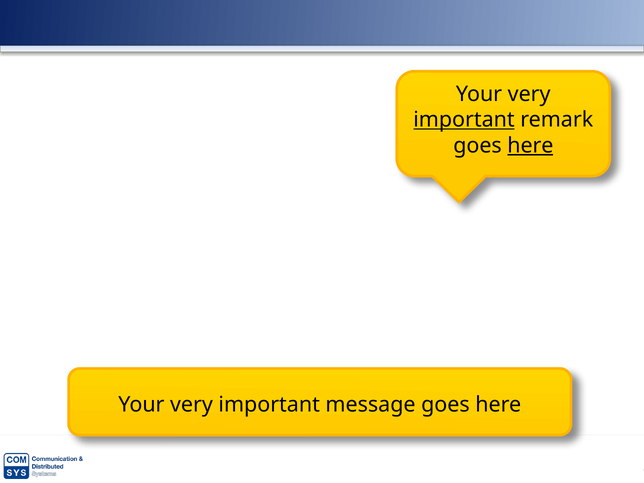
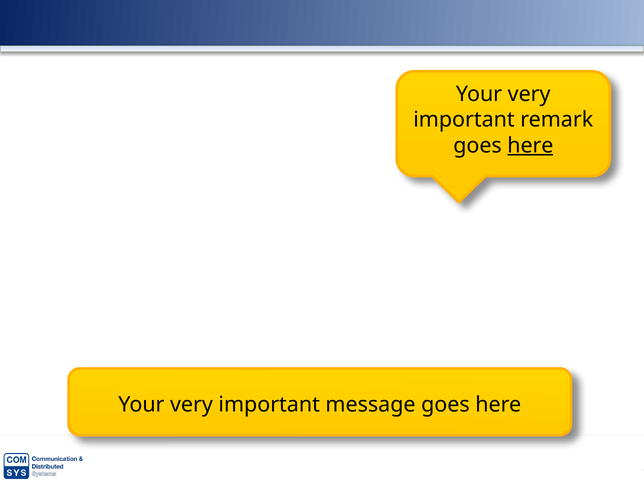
important underline: present -> none (464, 120)
